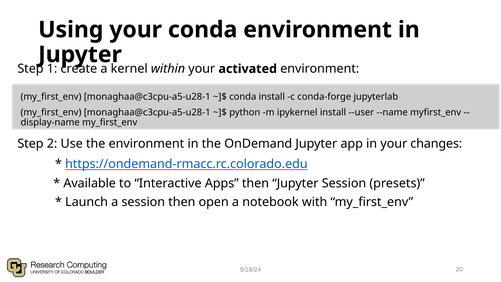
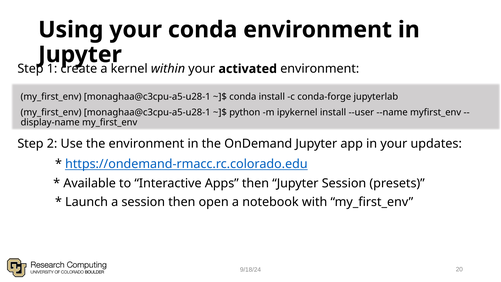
changes: changes -> updates (436, 144)
